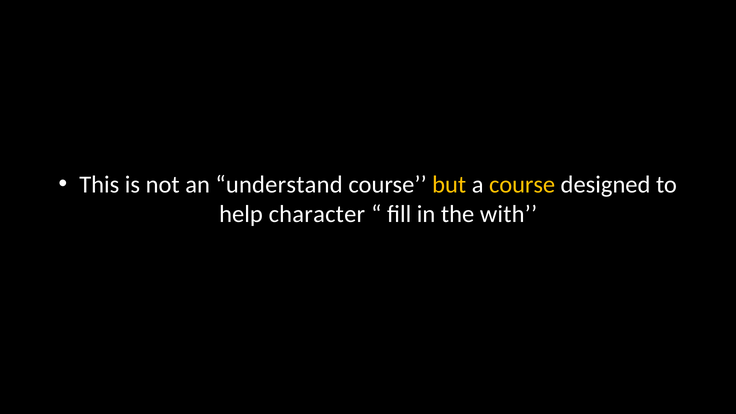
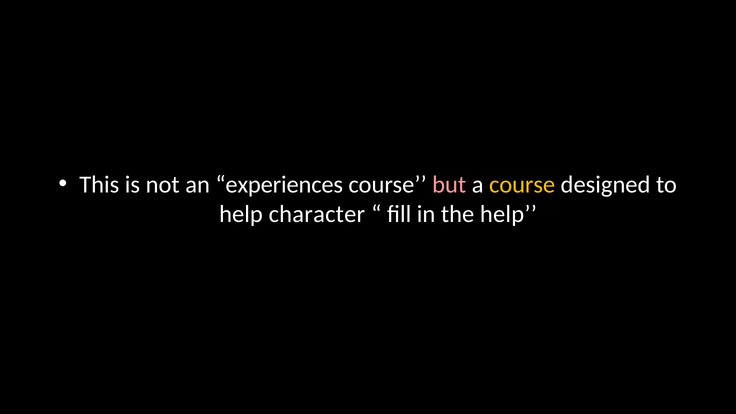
understand: understand -> experiences (279, 185)
but colour: yellow -> pink (449, 185)
the with: with -> help (508, 214)
